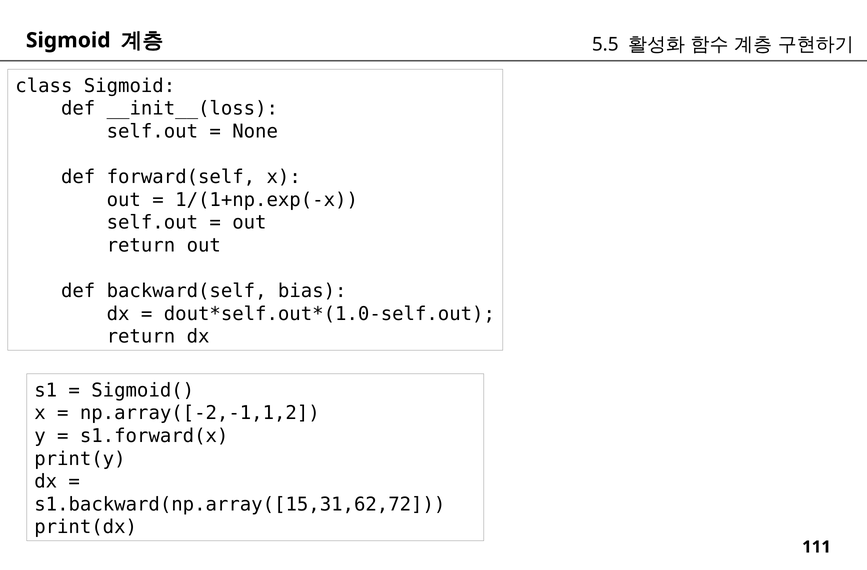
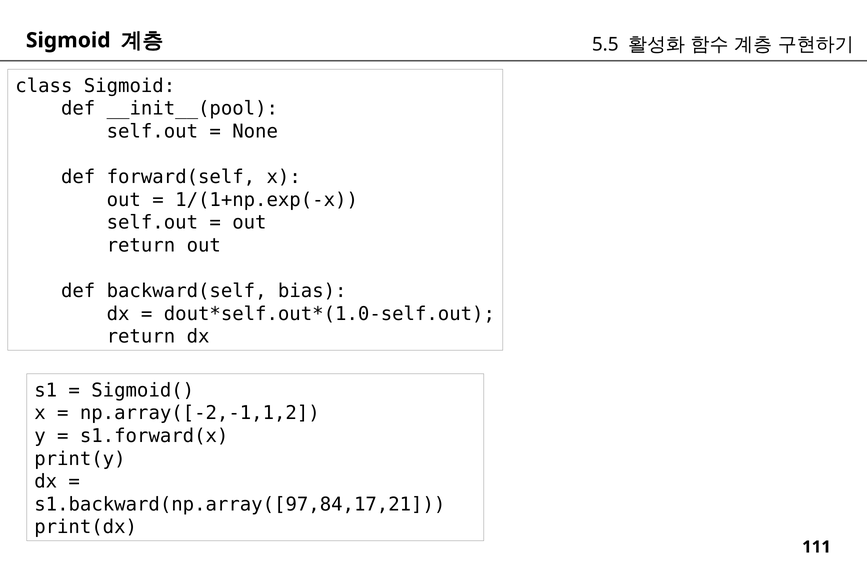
__init__(loss: __init__(loss -> __init__(pool (192, 109)
s1.backward(np.array([15,31,62,72: s1.backward(np.array([15,31,62,72 -> s1.backward(np.array([97,84,17,21 (240, 504)
